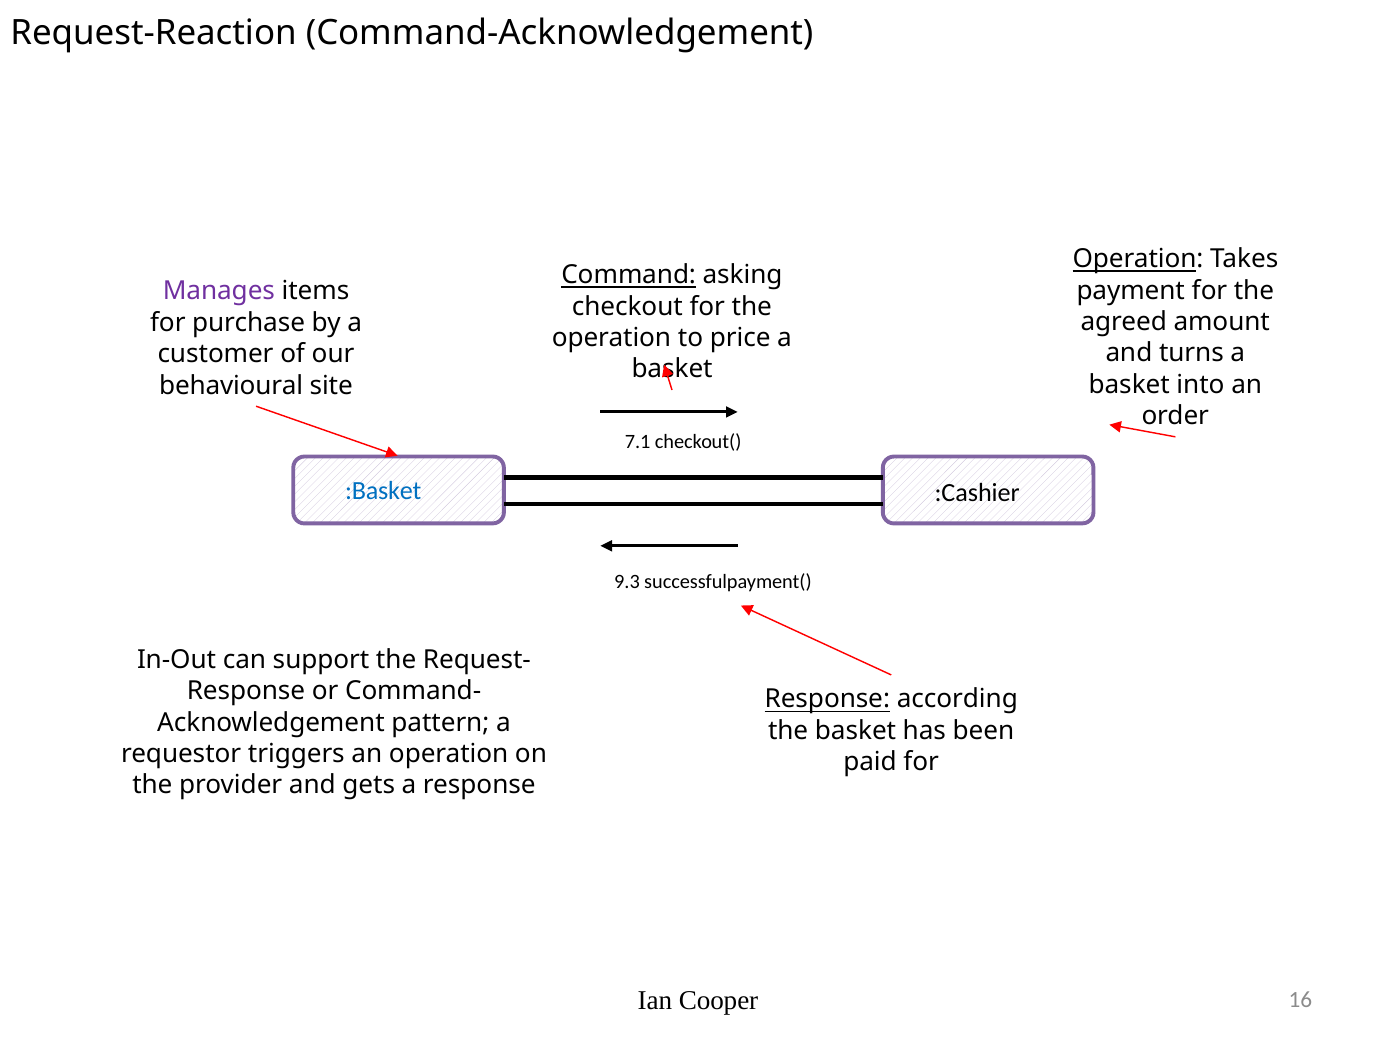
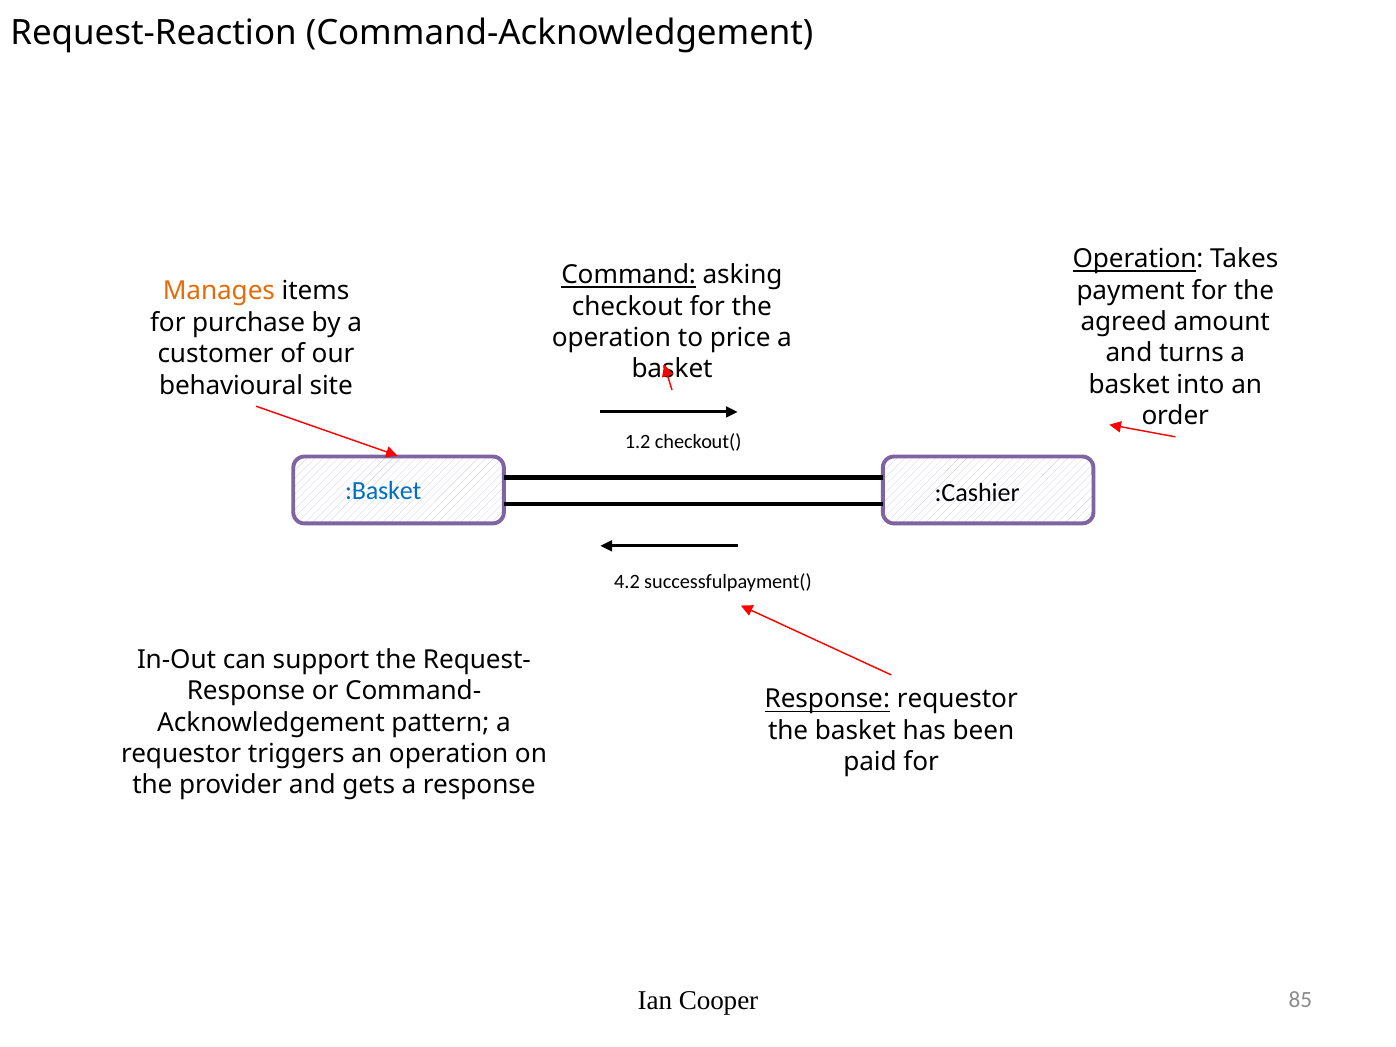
Manages colour: purple -> orange (219, 291)
7.1: 7.1 -> 1.2 (638, 442)
9.3: 9.3 -> 4.2 (627, 582)
Response according: according -> requestor (957, 699)
16: 16 -> 85 (1300, 1000)
